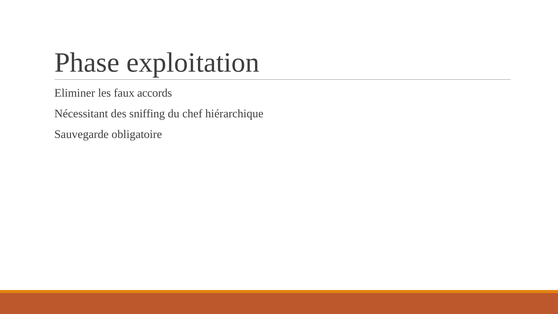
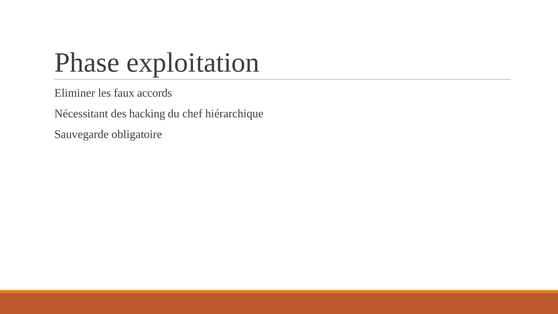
sniffing: sniffing -> hacking (147, 114)
